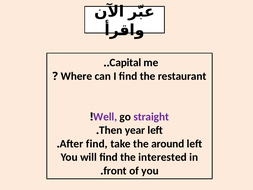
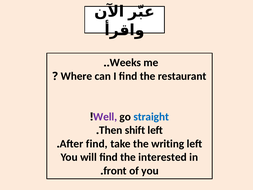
Capital: Capital -> Weeks (125, 63)
straight colour: purple -> blue (151, 117)
year: year -> shift (135, 130)
around: around -> writing (168, 144)
